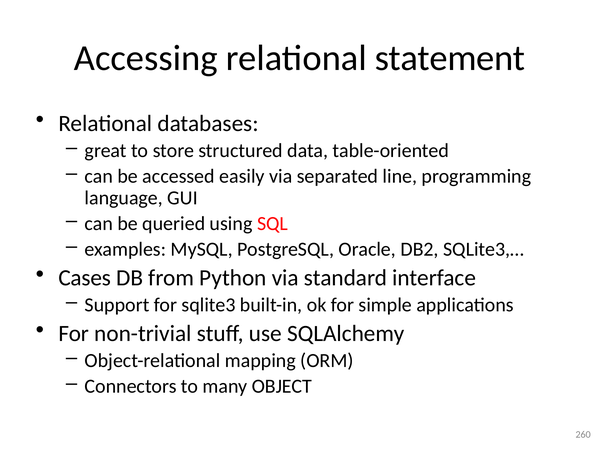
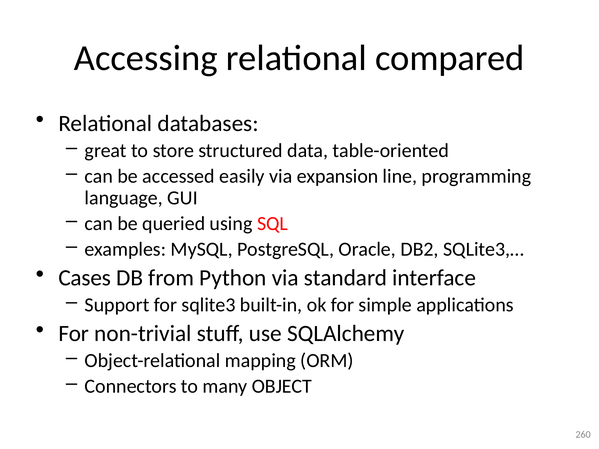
statement: statement -> compared (450, 58)
separated: separated -> expansion (338, 176)
